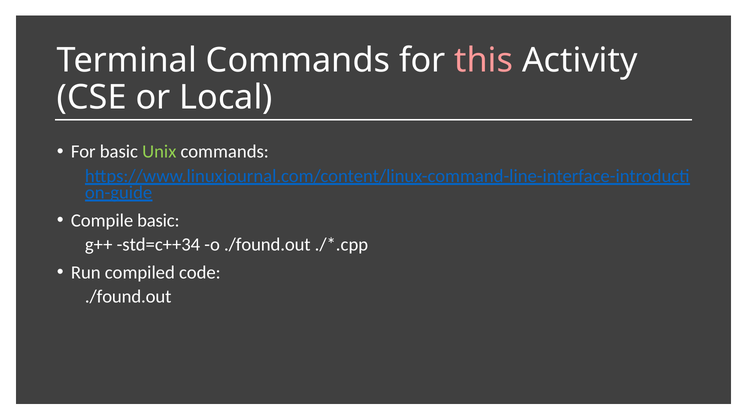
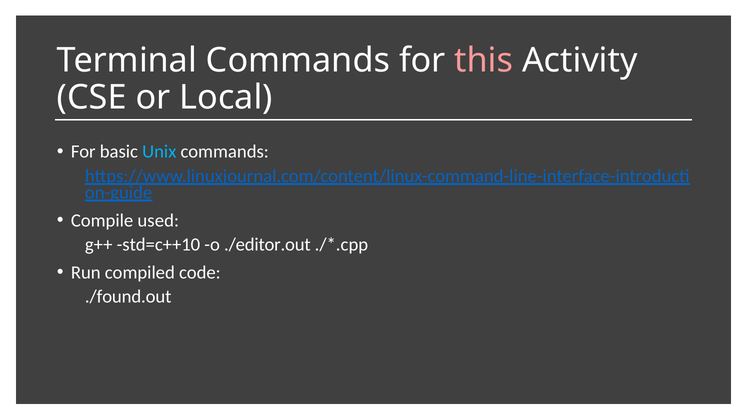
Unix colour: light green -> light blue (159, 152)
Compile basic: basic -> used (158, 221)
std=c++34: std=c++34 -> std=c++10 (158, 245)
o ./found.out: ./found.out -> ./editor.out (267, 245)
